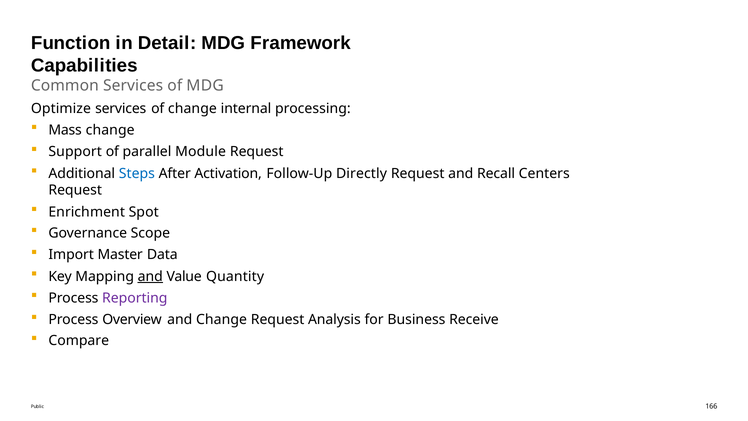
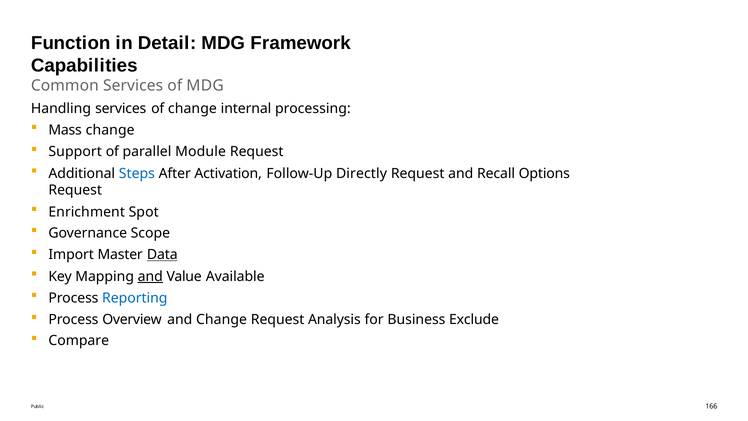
Optimize: Optimize -> Handling (61, 108)
Centers: Centers -> Options (544, 173)
Data underline: none -> present (162, 255)
Quantity: Quantity -> Available (235, 276)
Reporting colour: purple -> blue (135, 298)
Receive: Receive -> Exclude (474, 320)
